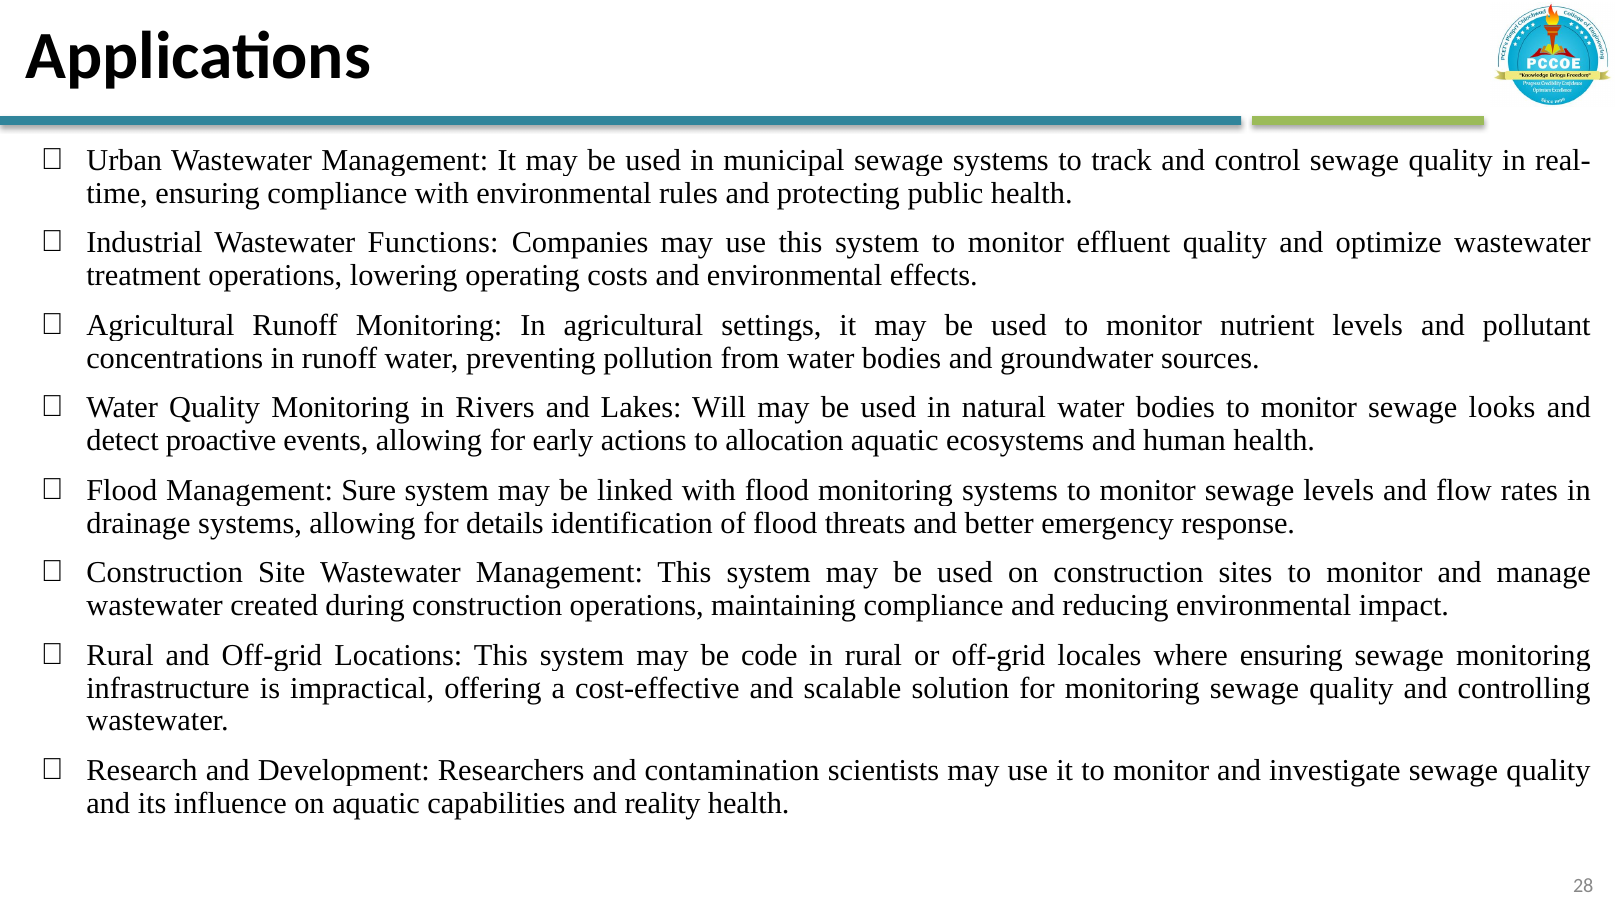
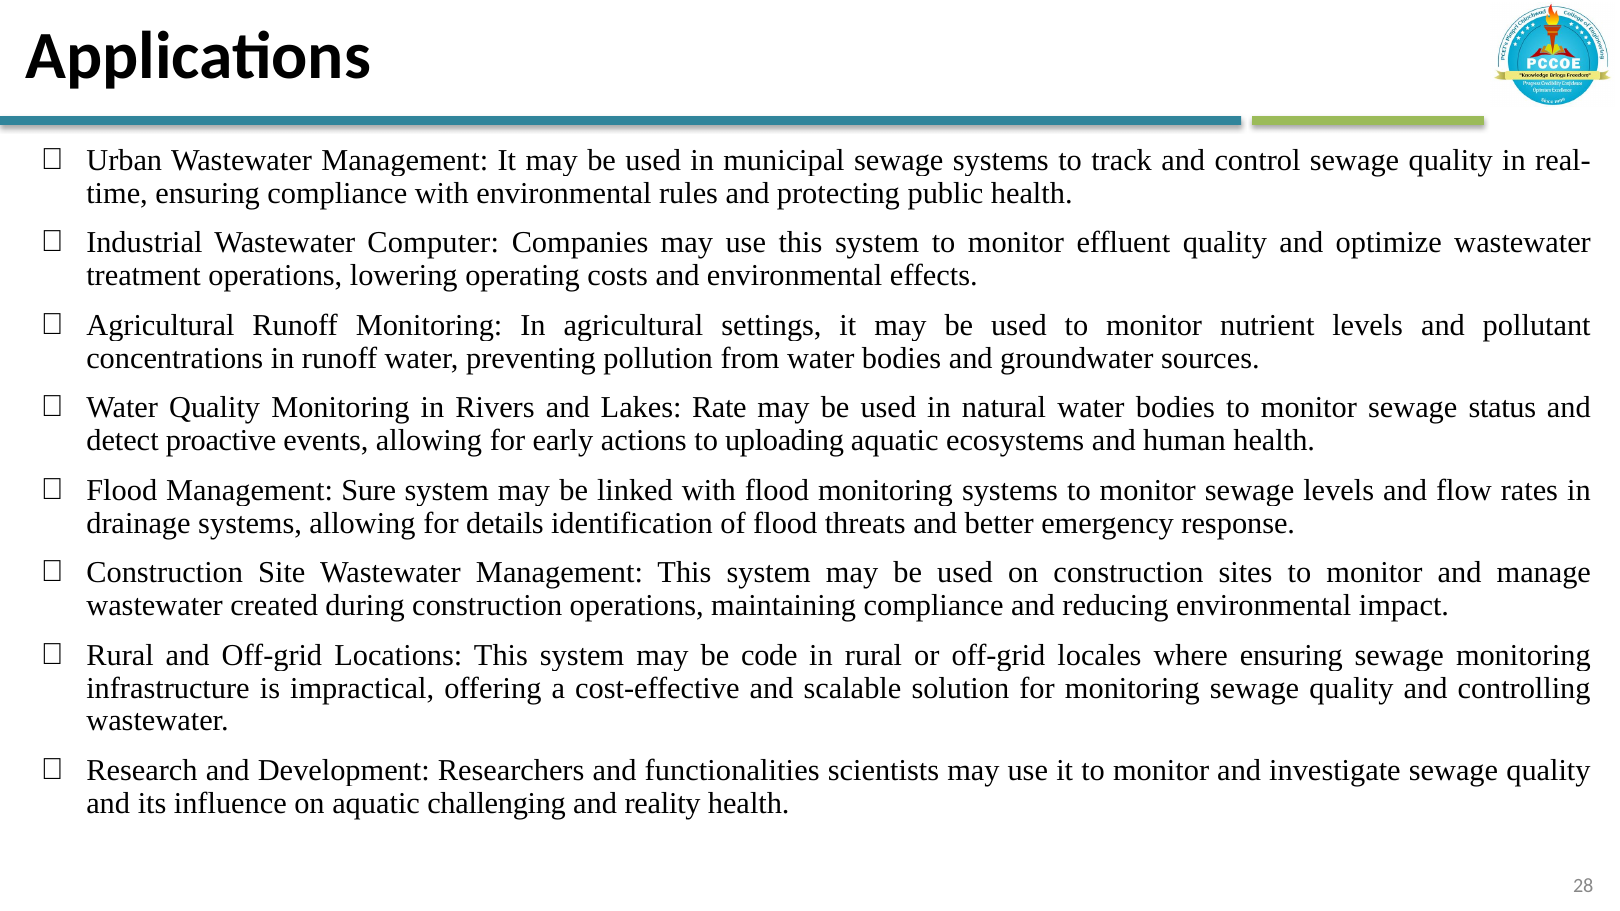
Functions: Functions -> Computer (433, 243)
Will: Will -> Rate (719, 408)
looks: looks -> status (1502, 408)
allocation: allocation -> uploading (785, 441)
contamination: contamination -> functionalities (732, 771)
capabilities: capabilities -> challenging (497, 804)
